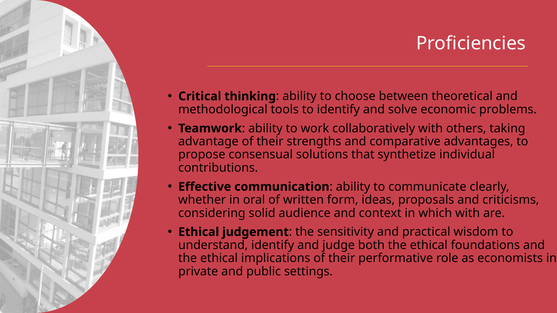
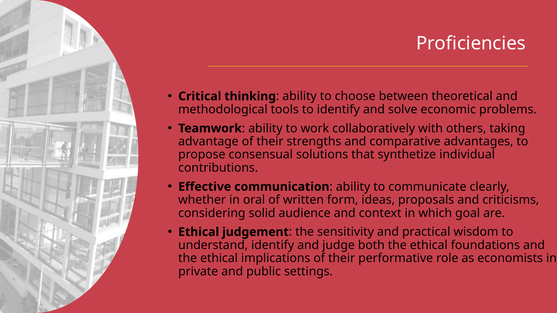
which with: with -> goal (468, 213)
